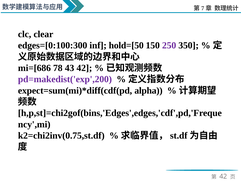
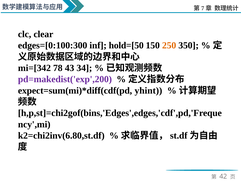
250 colour: purple -> orange (169, 45)
mi=[686: mi=[686 -> mi=[342 (34, 68)
43 42: 42 -> 34 (84, 68)
alpha: alpha -> yhint (148, 90)
k2=chi2inv(0.75,st.df: k2=chi2inv(0.75,st.df -> k2=chi2inv(6.80,st.df (61, 135)
